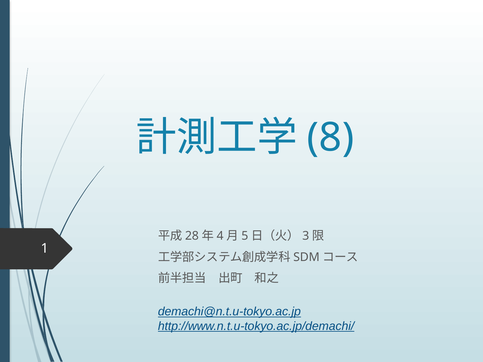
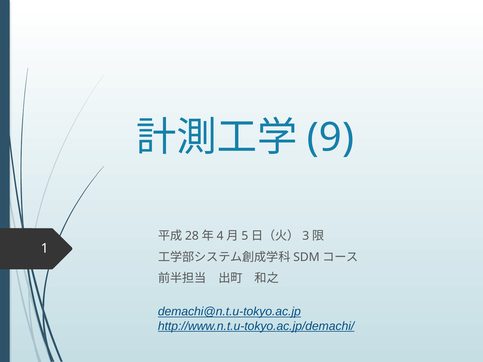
8: 8 -> 9 (331, 138)
